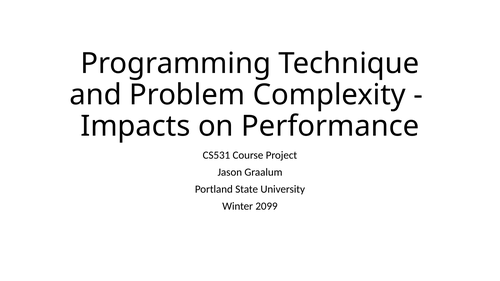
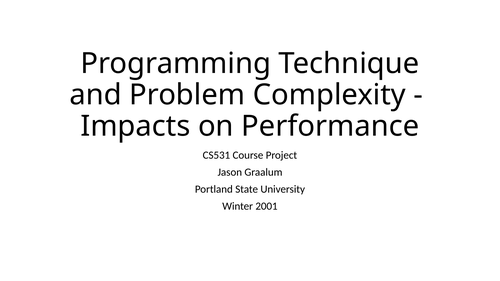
2099: 2099 -> 2001 (267, 207)
